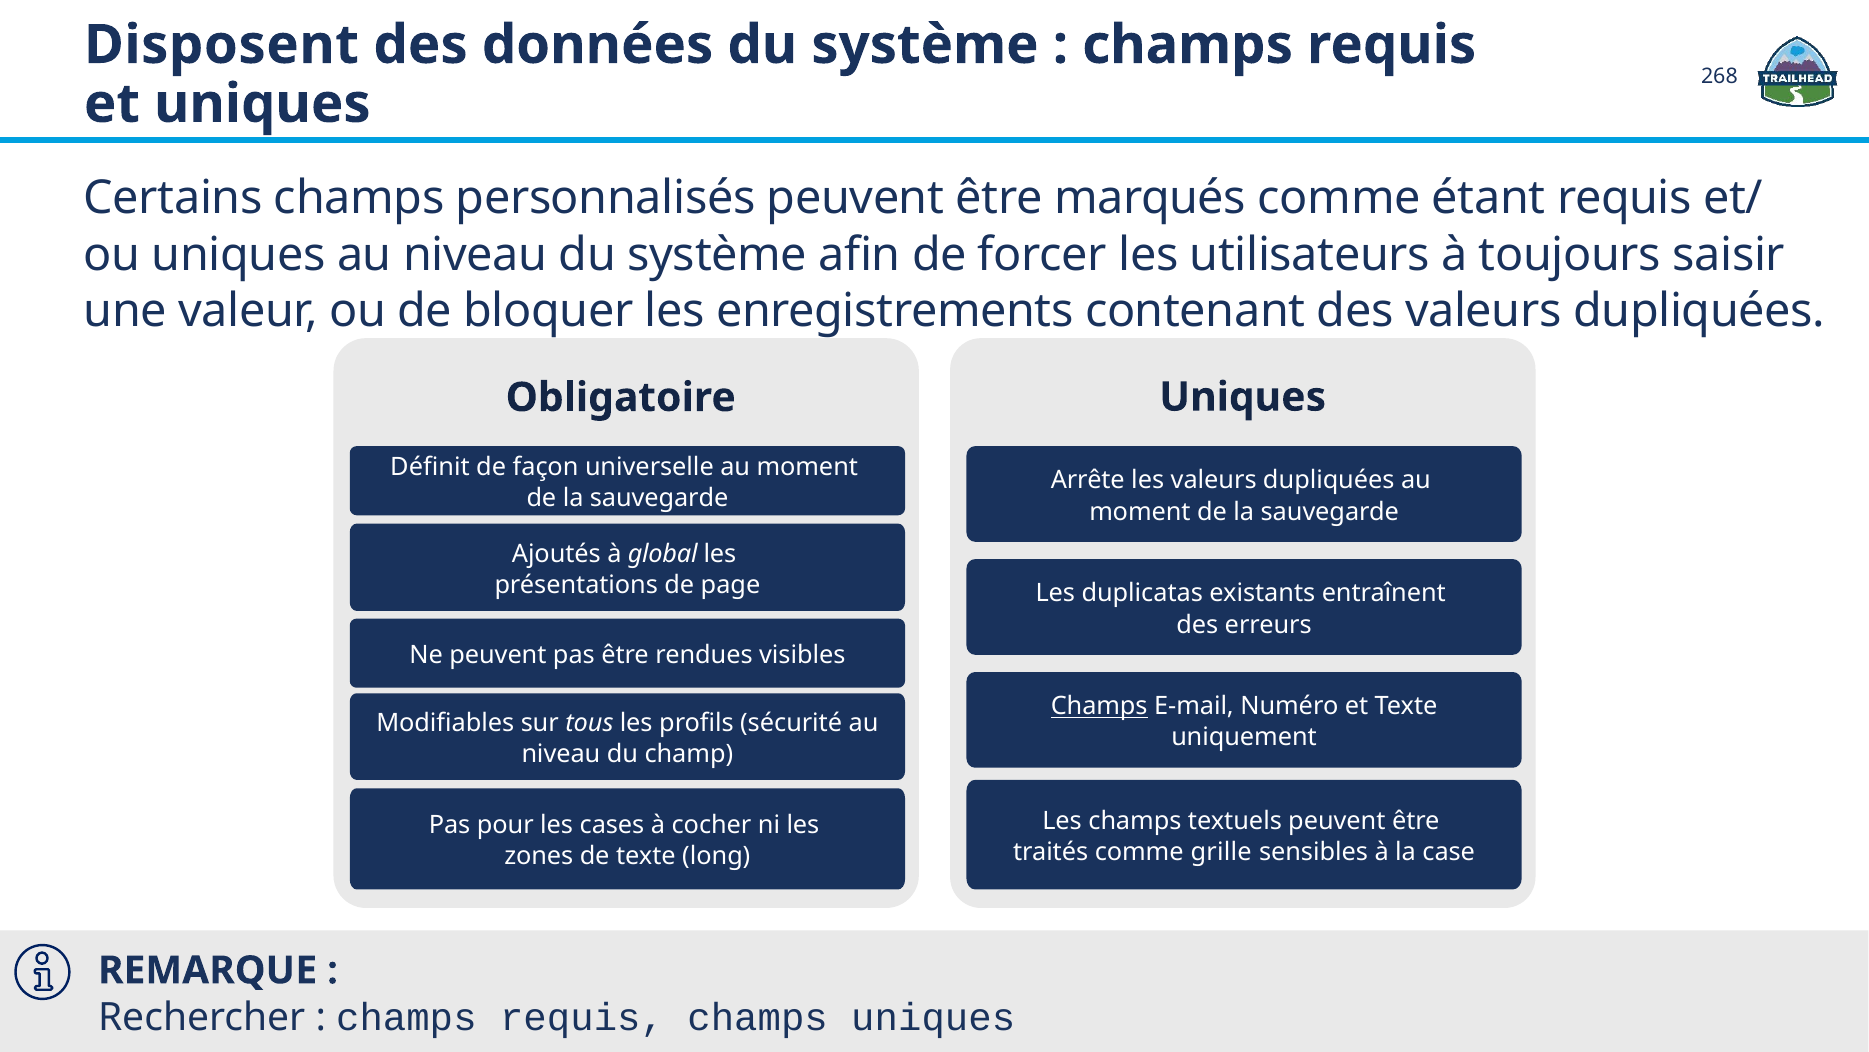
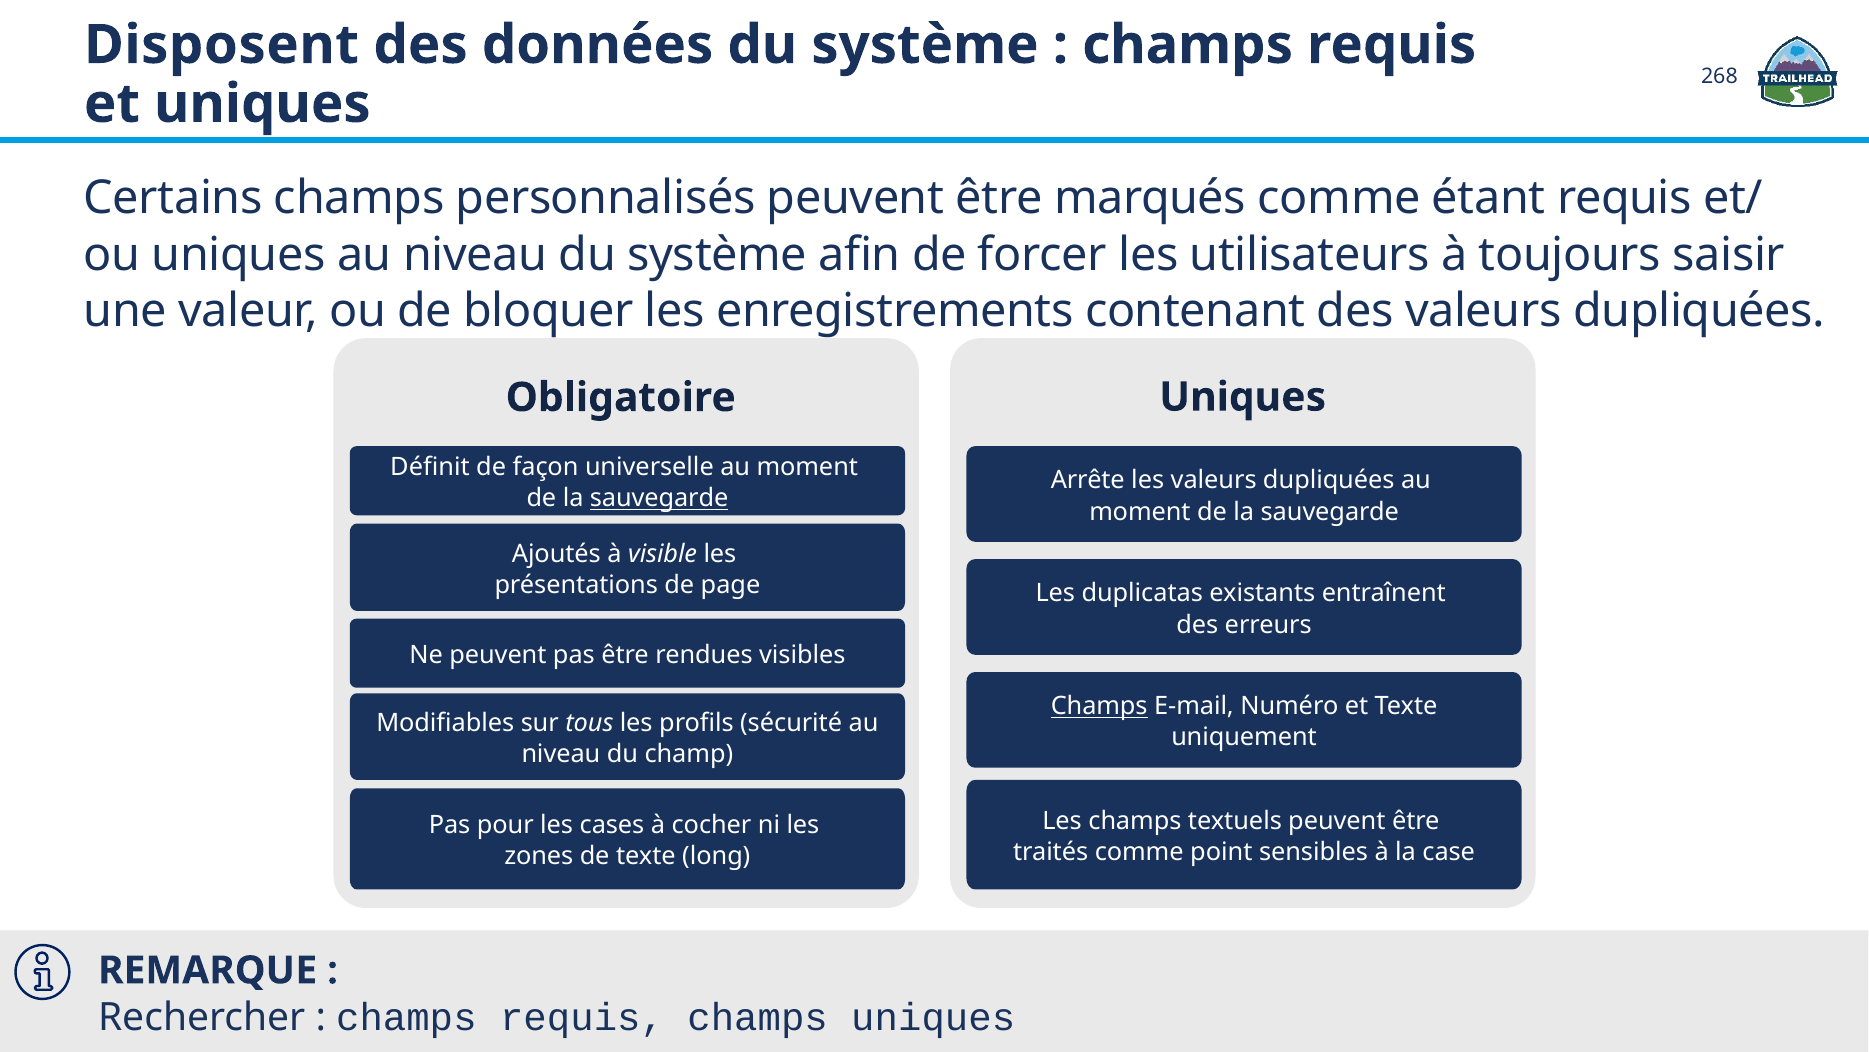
sauvegarde underline: none -> present (659, 498)
global: global -> visible (663, 553)
grille: grille -> point (1221, 852)
